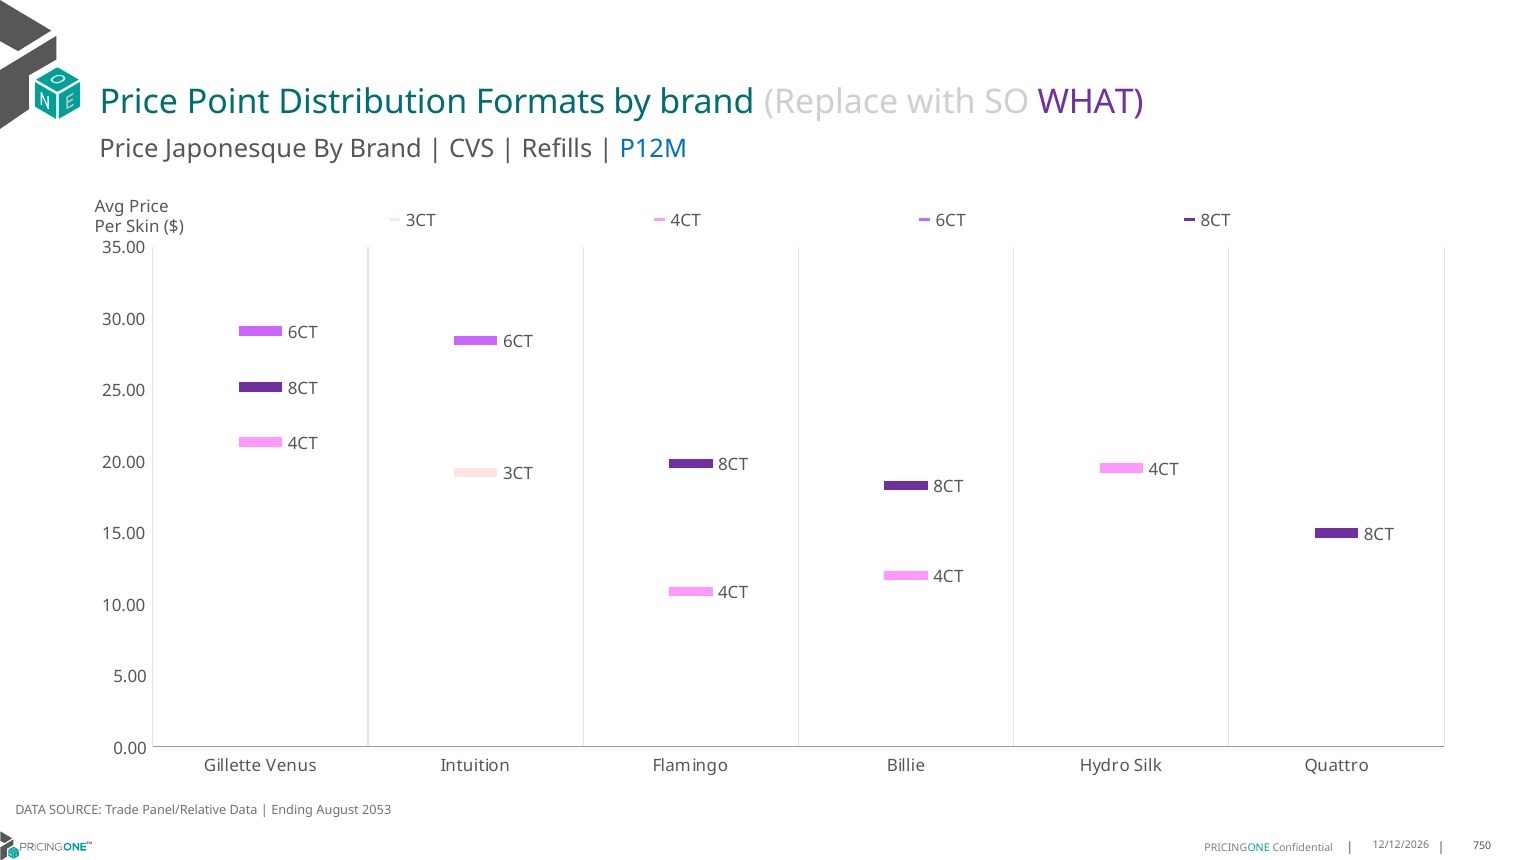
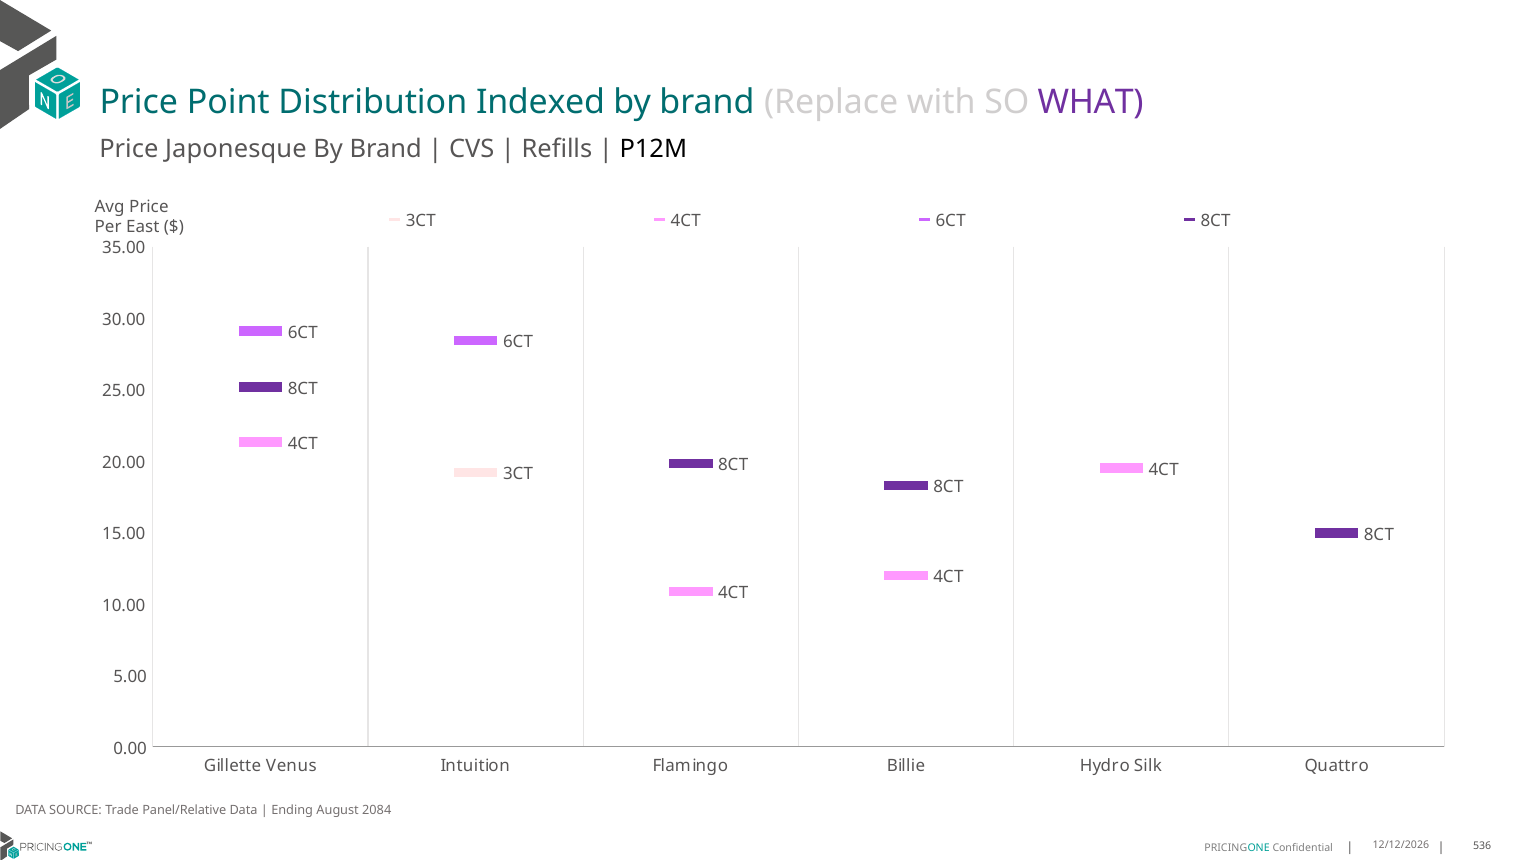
Formats: Formats -> Indexed (541, 103)
P12M colour: blue -> black (653, 149)
Skin: Skin -> East (143, 227)
2053: 2053 -> 2084 (377, 810)
750: 750 -> 536 (1482, 846)
